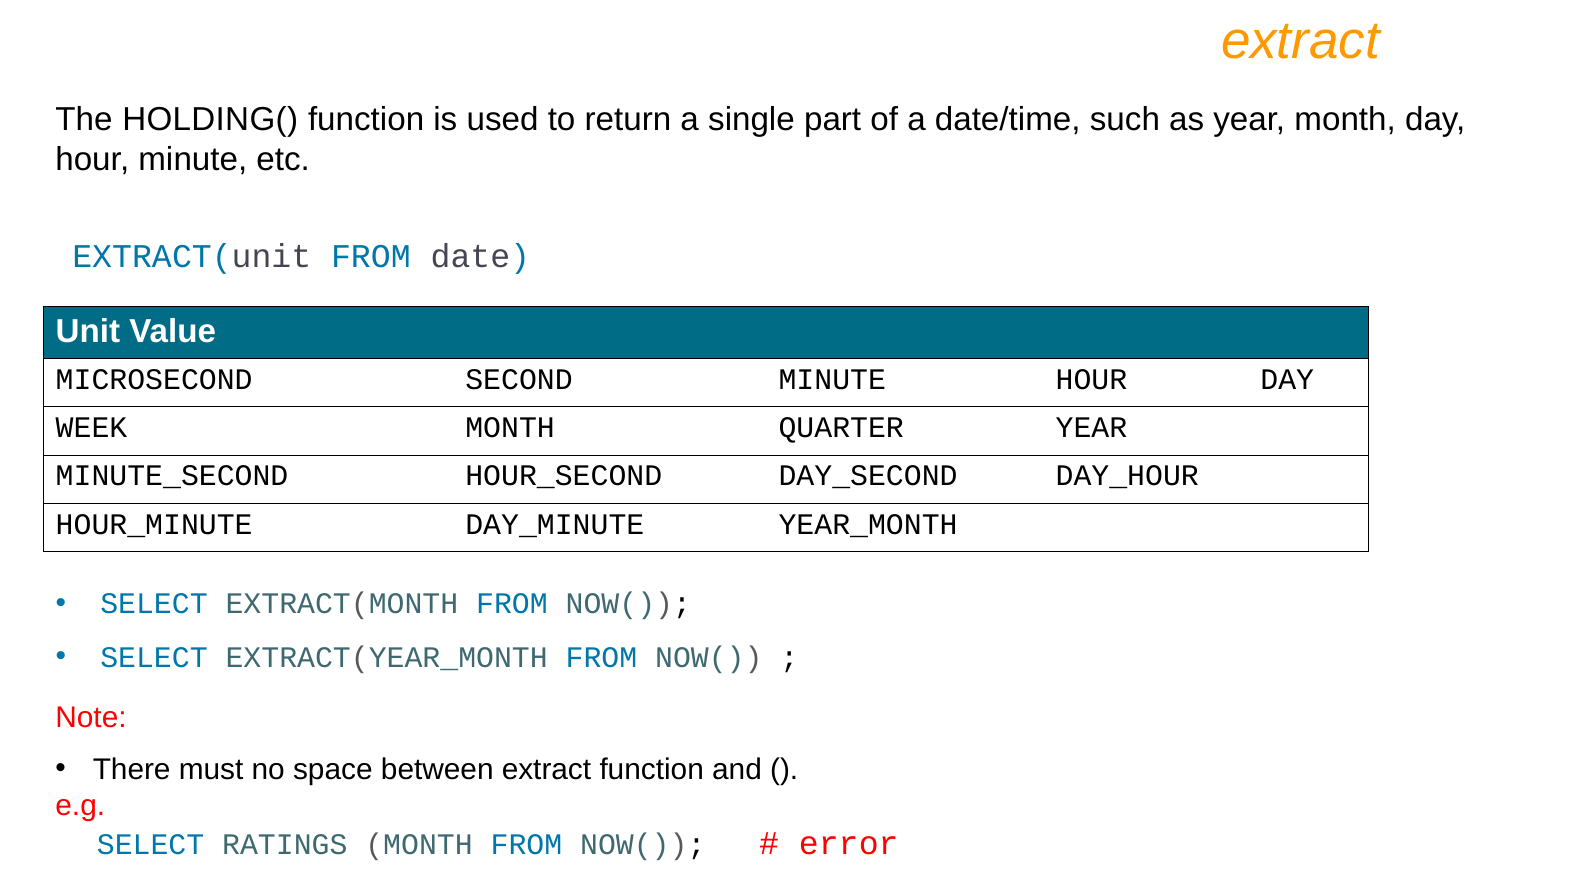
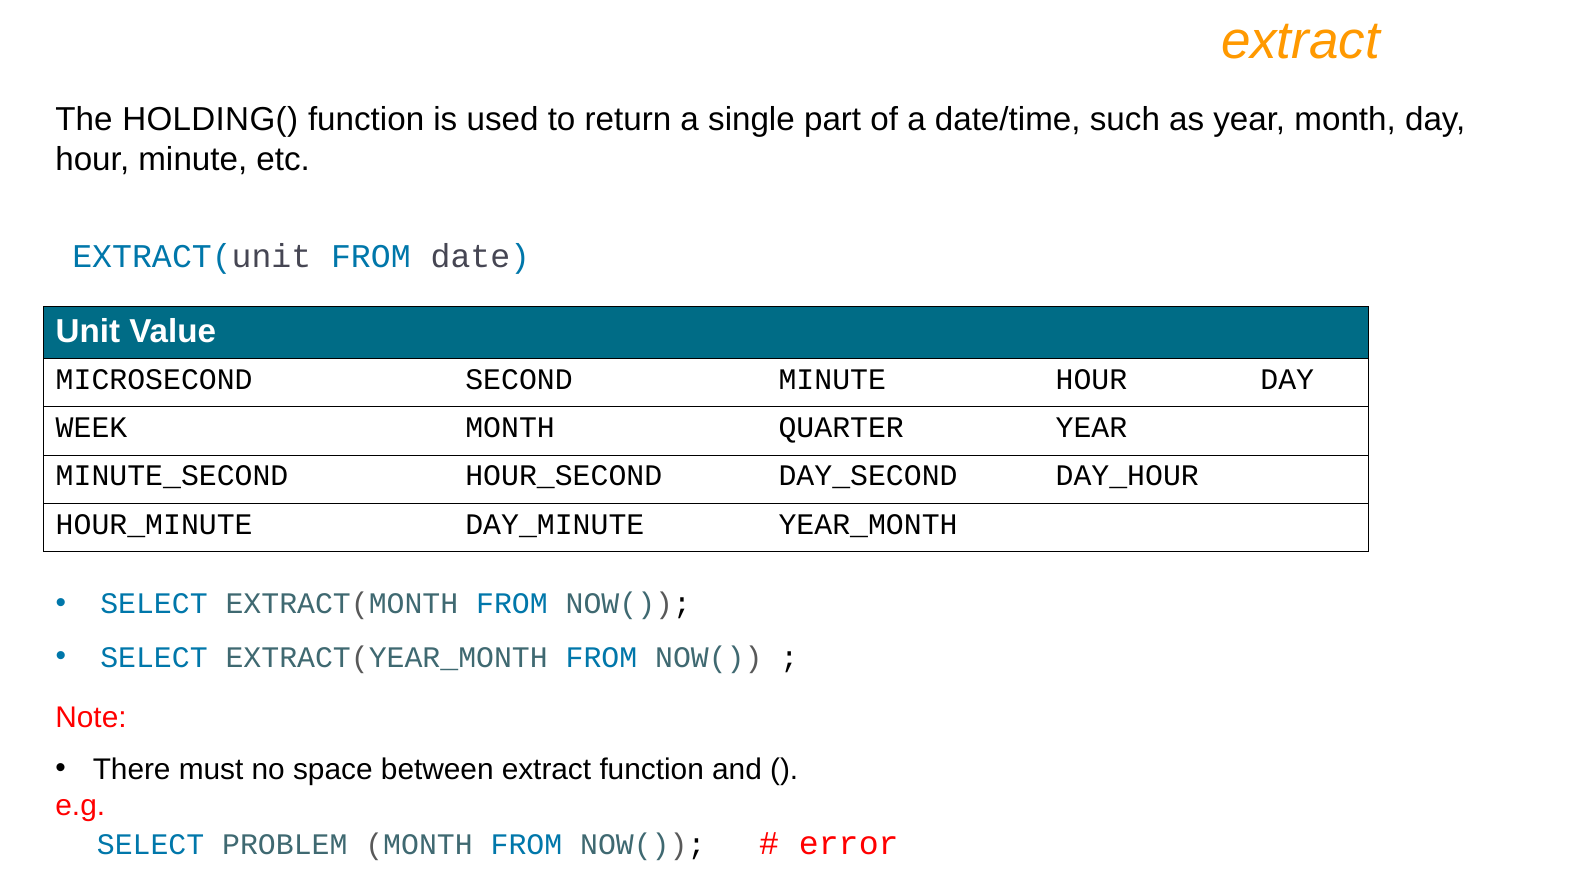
RATINGS: RATINGS -> PROBLEM (285, 844)
